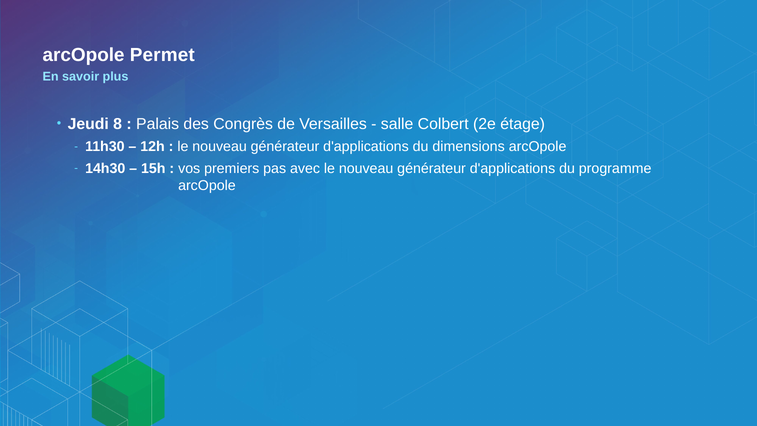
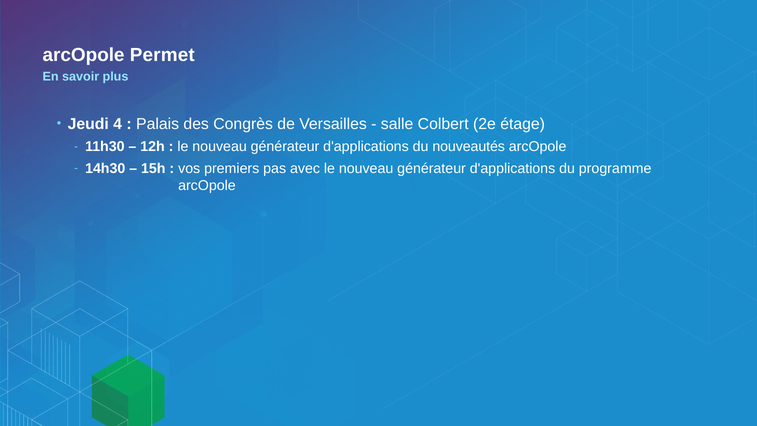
8: 8 -> 4 (118, 124)
dimensions: dimensions -> nouveautés (469, 147)
